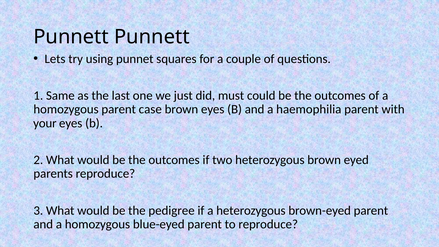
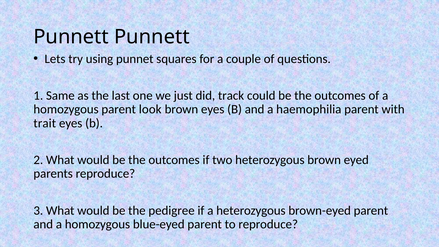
must: must -> track (231, 96)
case: case -> look (150, 109)
your: your -> trait (45, 123)
